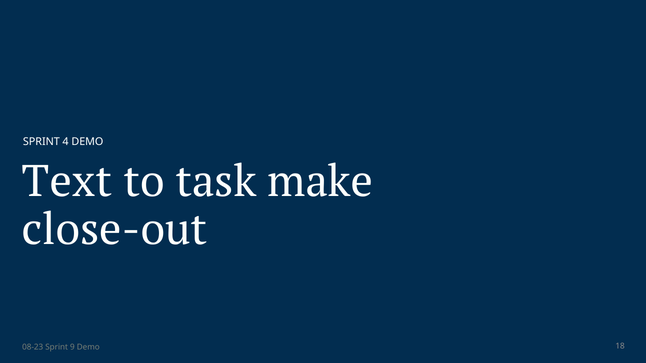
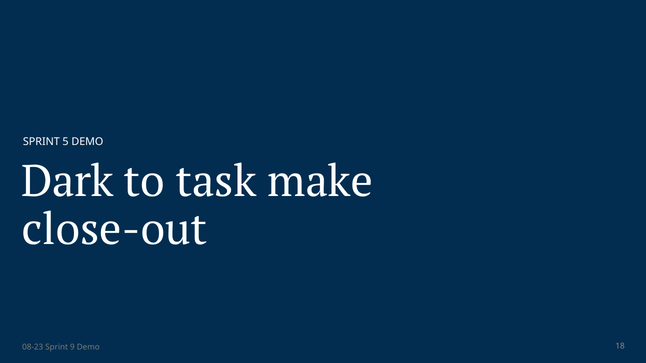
4: 4 -> 5 (66, 142)
Text: Text -> Dark (68, 182)
